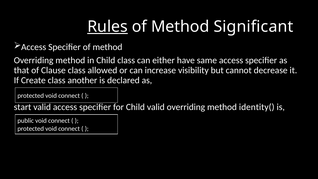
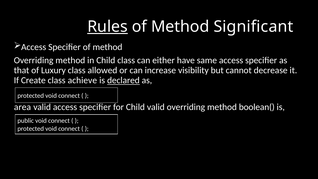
Clause: Clause -> Luxury (53, 70)
another: another -> achieve (82, 80)
declared underline: none -> present (123, 80)
start: start -> area (22, 107)
identity(: identity( -> boolean( (257, 107)
